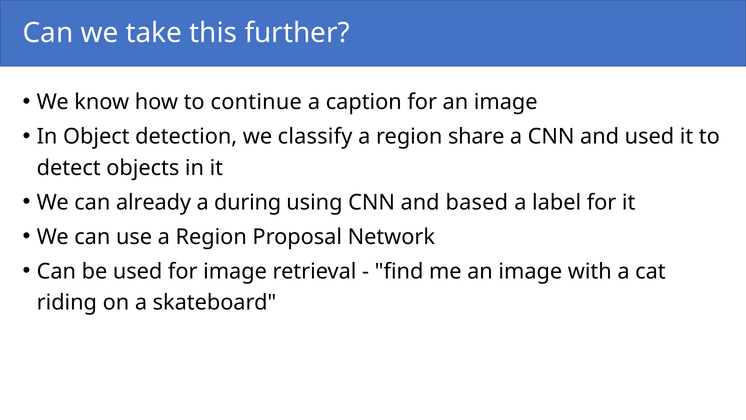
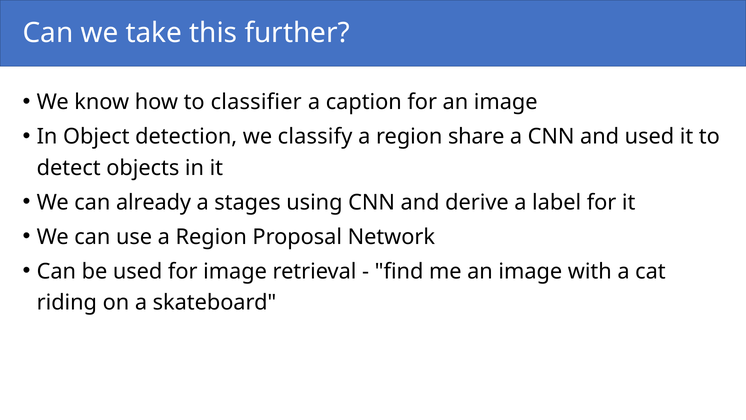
continue: continue -> classifier (256, 102)
during: during -> stages (248, 202)
based: based -> derive (477, 202)
